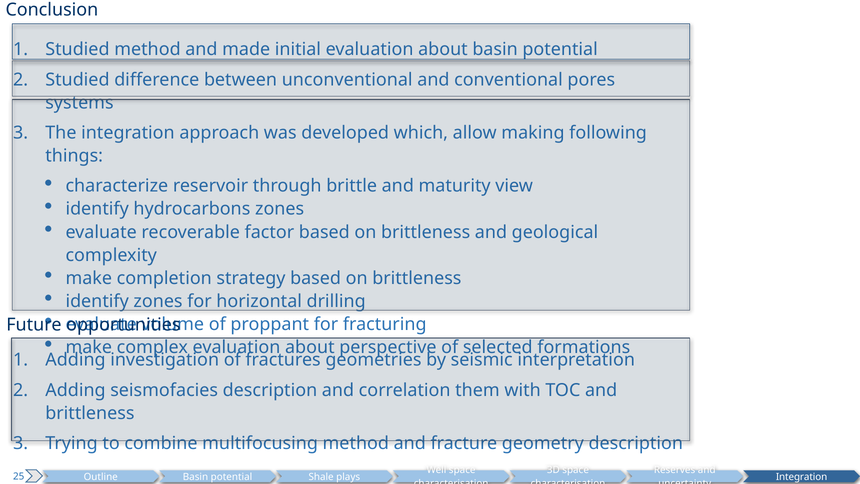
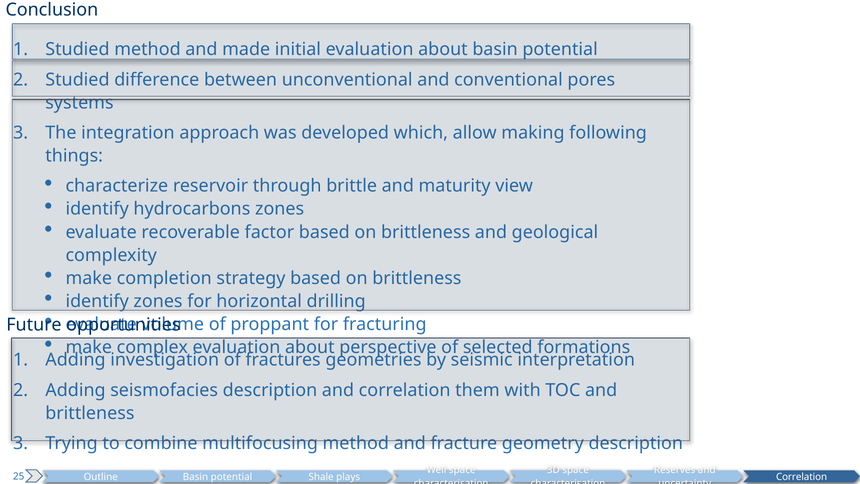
Integration: Integration -> Correlation (802, 477)
